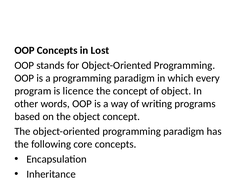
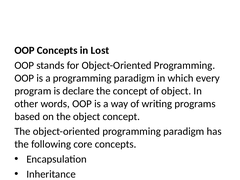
licence: licence -> declare (78, 91)
